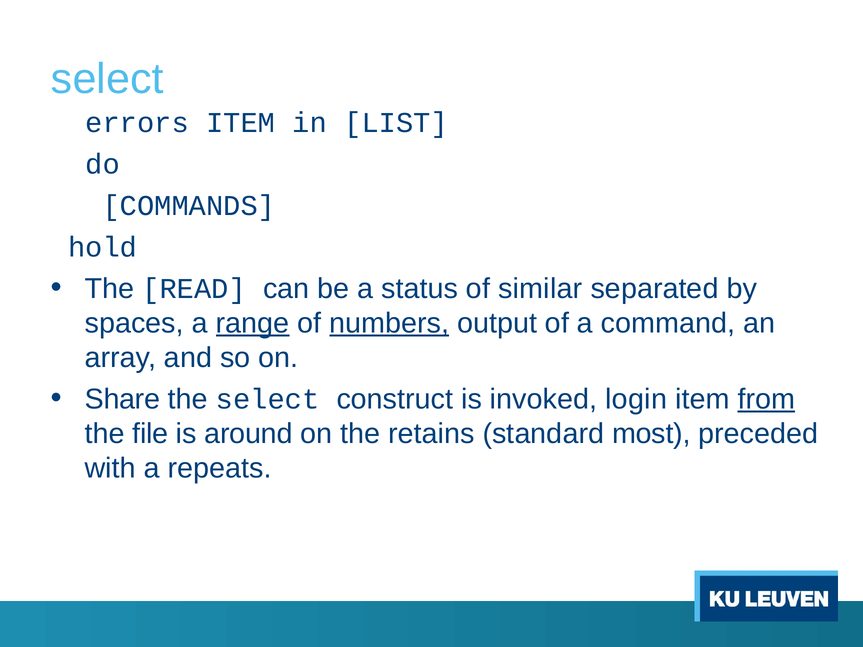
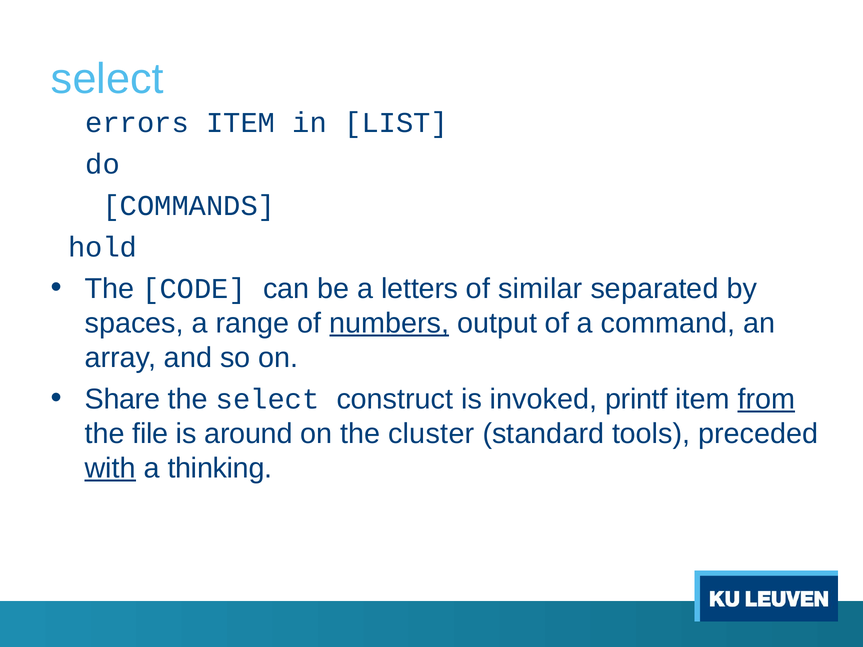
READ: READ -> CODE (194, 289)
status: status -> letters (420, 289)
range underline: present -> none (253, 323)
login: login -> printf (636, 399)
retains: retains -> cluster (431, 434)
most: most -> tools (651, 434)
with underline: none -> present (110, 468)
repeats: repeats -> thinking (220, 468)
